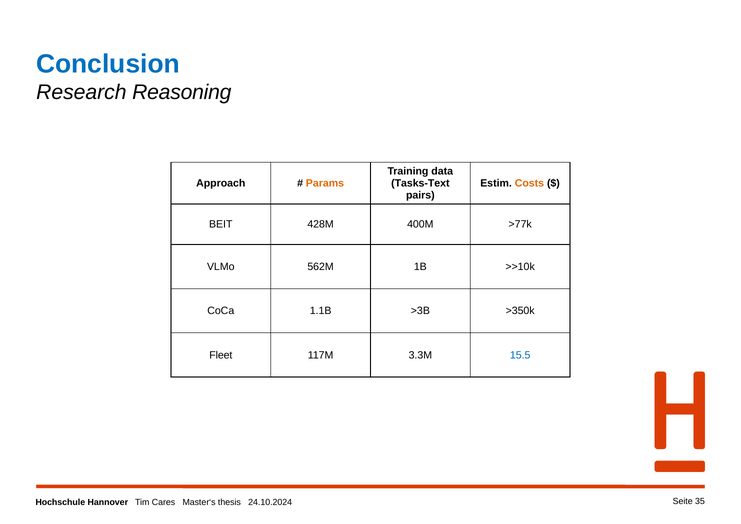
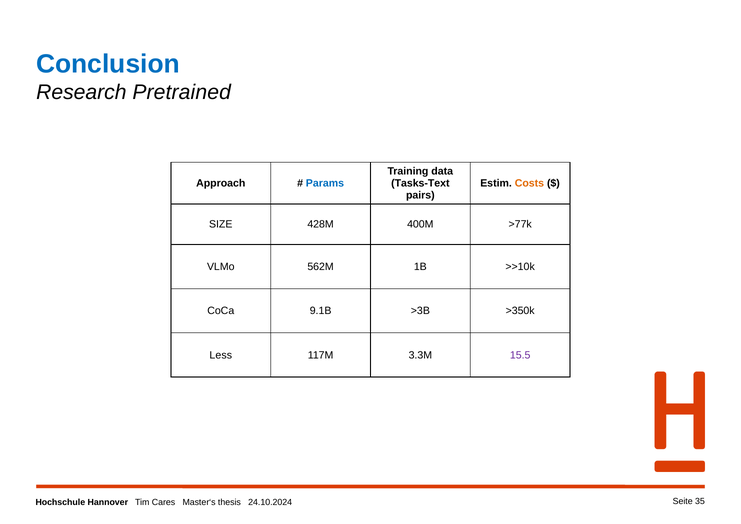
Reasoning: Reasoning -> Pretrained (182, 92)
Params colour: orange -> blue (325, 183)
BEIT: BEIT -> SIZE (221, 225)
1.1B: 1.1B -> 9.1B (321, 311)
Fleet: Fleet -> Less (221, 355)
15.5 colour: blue -> purple (520, 355)
